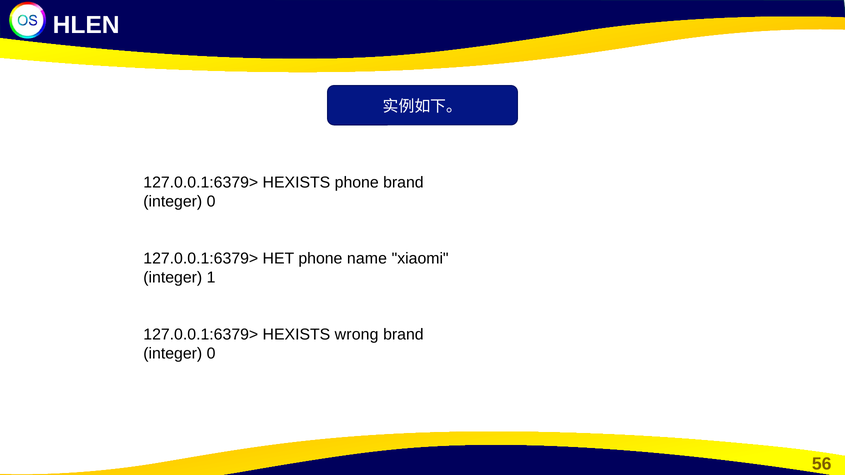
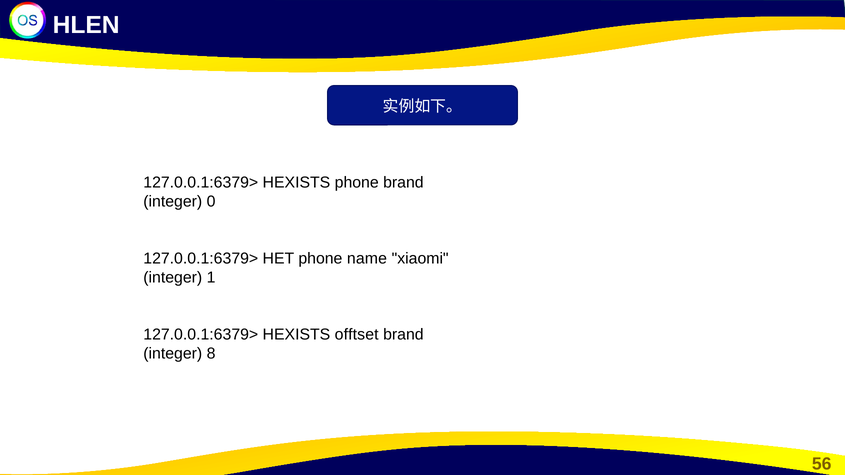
wrong: wrong -> offtset (357, 335)
0: 0 -> 8 (211, 354)
